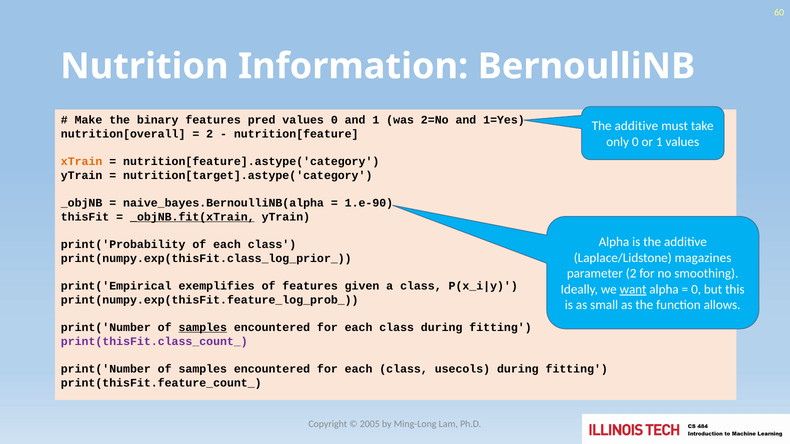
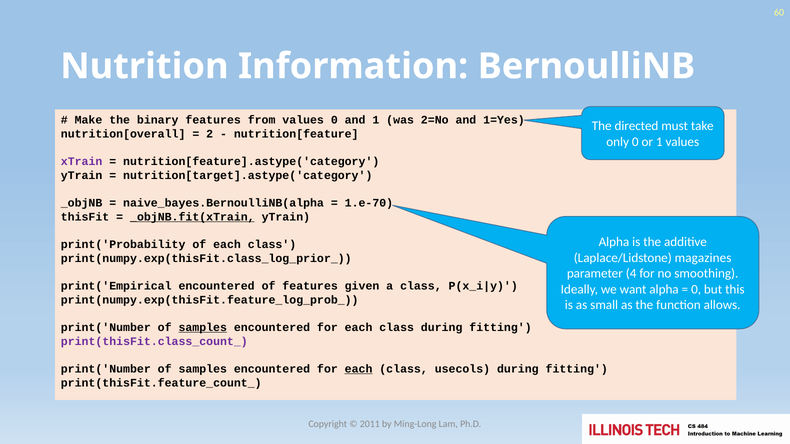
pred: pred -> from (262, 120)
additive: additive -> directed (636, 126)
xTrain colour: orange -> purple (82, 162)
1.e-90: 1.e-90 -> 1.e-70 (369, 203)
parameter 2: 2 -> 4 (631, 274)
print('Empirical exemplifies: exemplifies -> encountered (217, 286)
want underline: present -> none (633, 290)
each underline: none -> present (359, 369)
2005: 2005 -> 2011 (370, 424)
